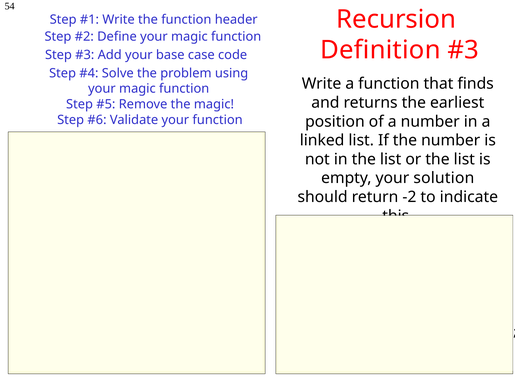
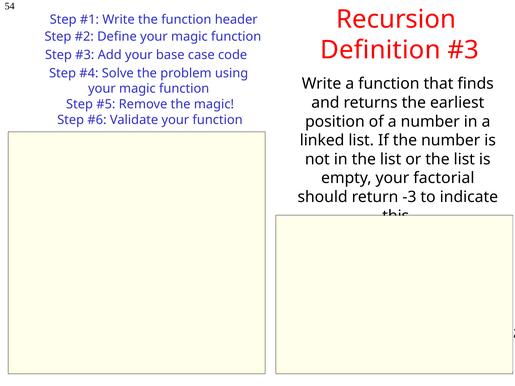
solution: solution -> factorial (444, 178)
-2: -2 -> -3 (409, 197)
